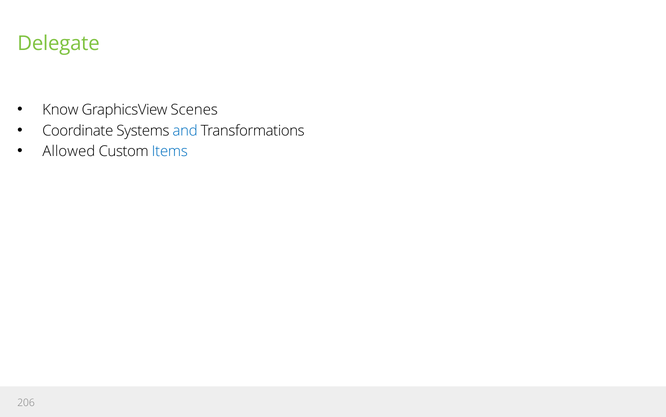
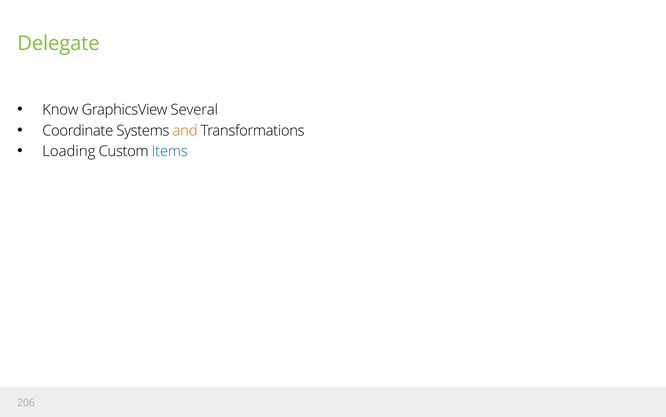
Scenes: Scenes -> Several (194, 110)
and colour: blue -> orange (185, 130)
Allowed: Allowed -> Loading (69, 151)
